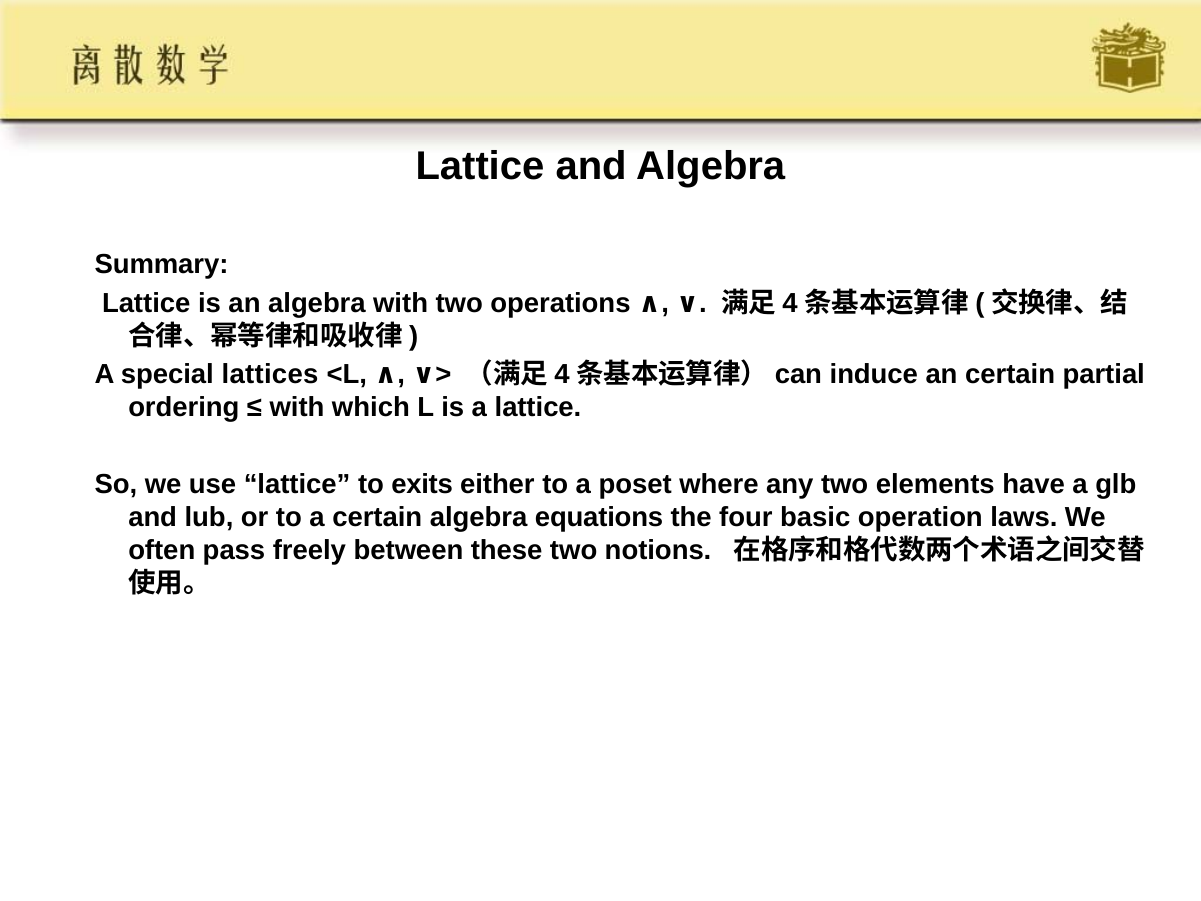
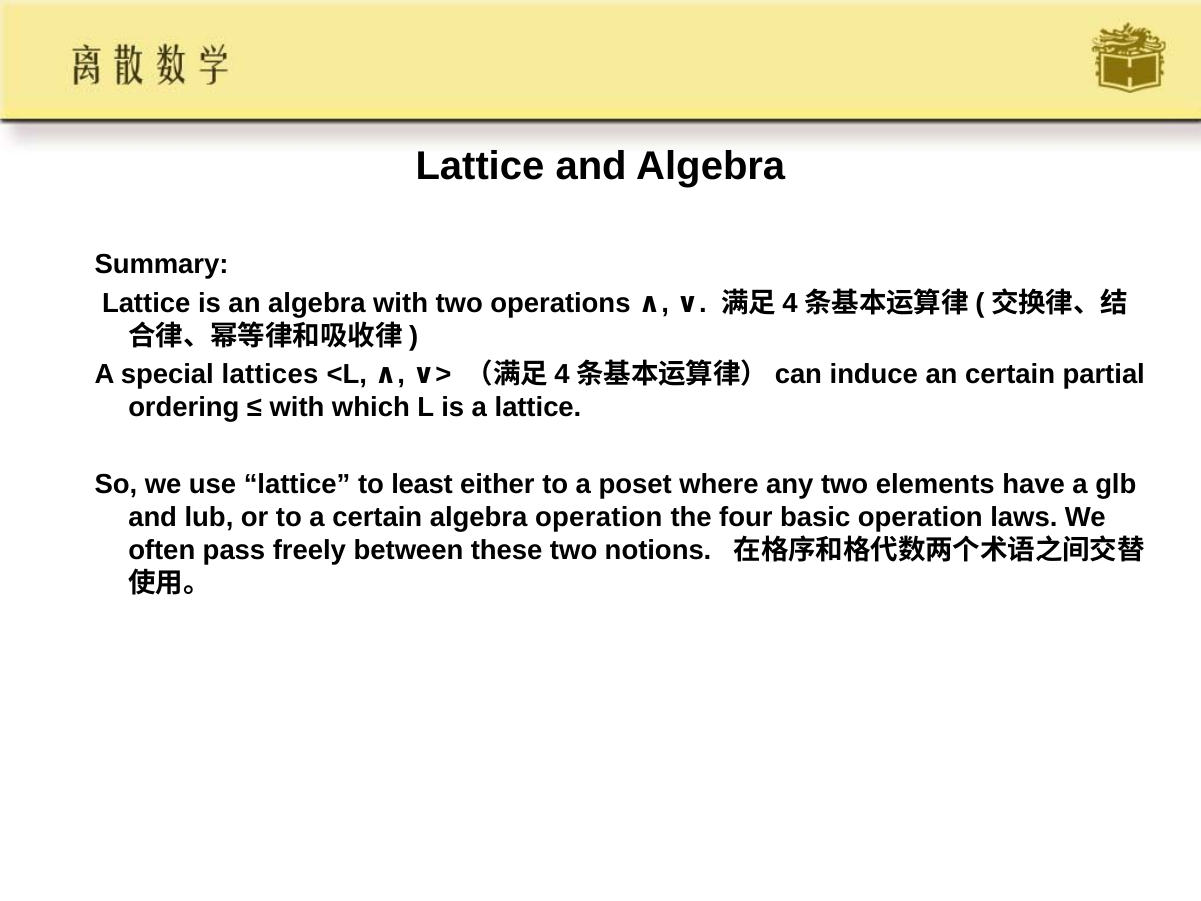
exits: exits -> least (422, 484)
algebra equations: equations -> operation (599, 517)
